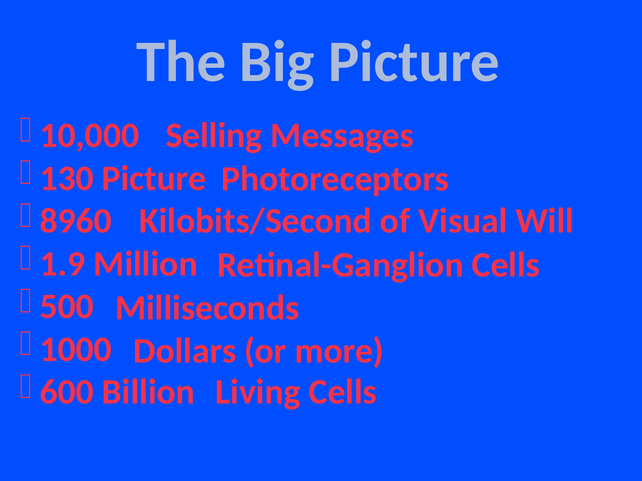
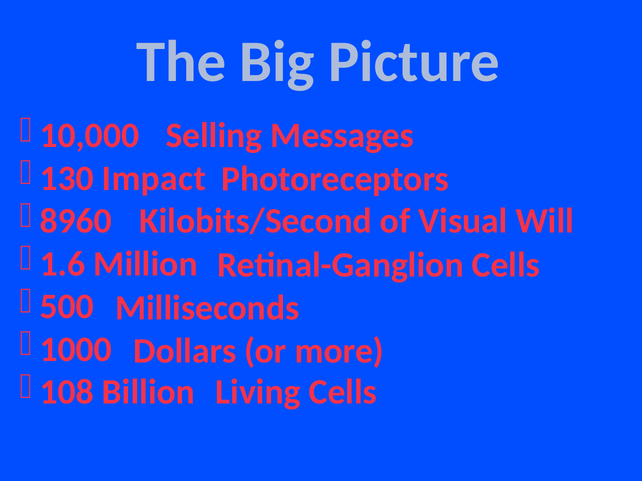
130 Picture: Picture -> Impact (154, 179)
1.9: 1.9 -> 1.6 (63, 264)
600: 600 -> 108 (67, 392)
